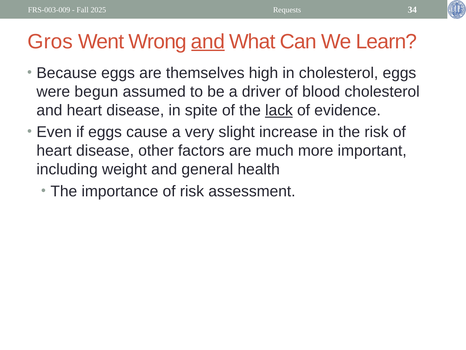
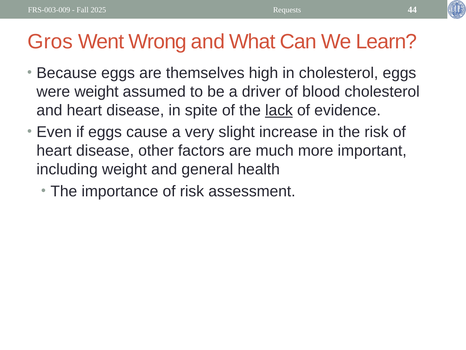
34: 34 -> 44 (412, 10)
and underline: present -> none (208, 41)
were begun: begun -> weight (97, 92)
